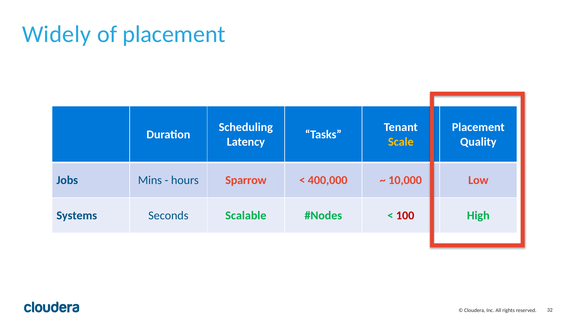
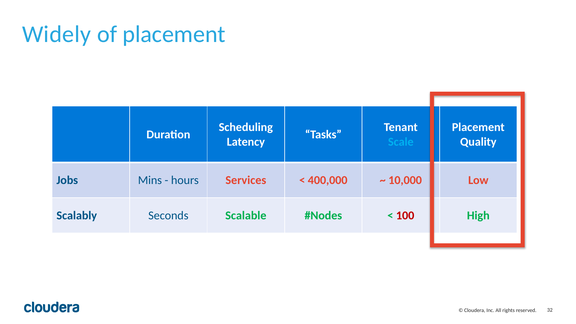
Scale colour: yellow -> light blue (401, 142)
Sparrow: Sparrow -> Services (246, 180)
Systems: Systems -> Scalably (77, 215)
